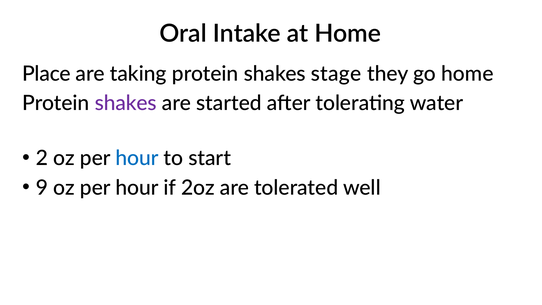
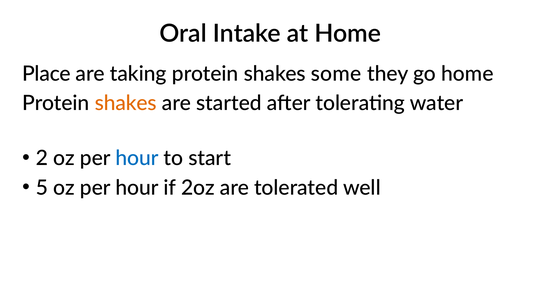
stage: stage -> some (336, 74)
shakes colour: purple -> orange (126, 103)
9: 9 -> 5 (42, 188)
